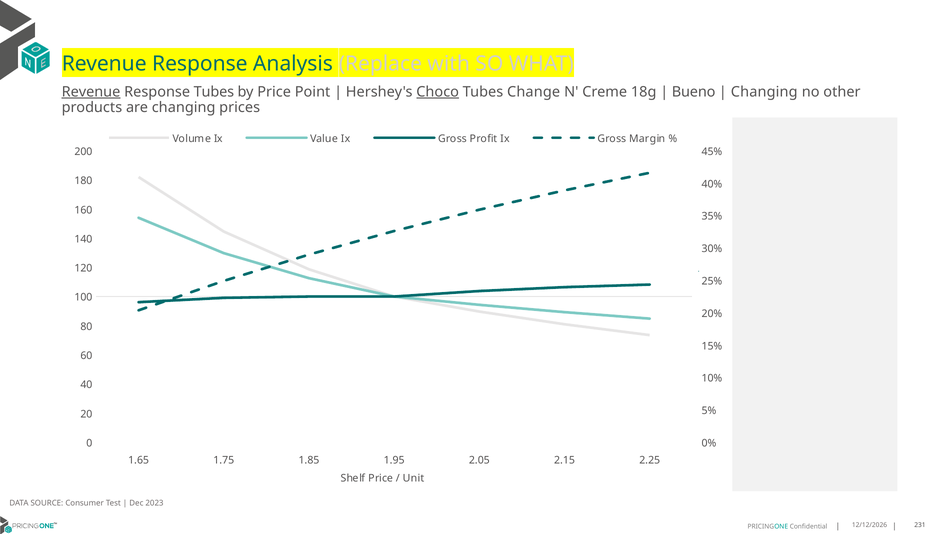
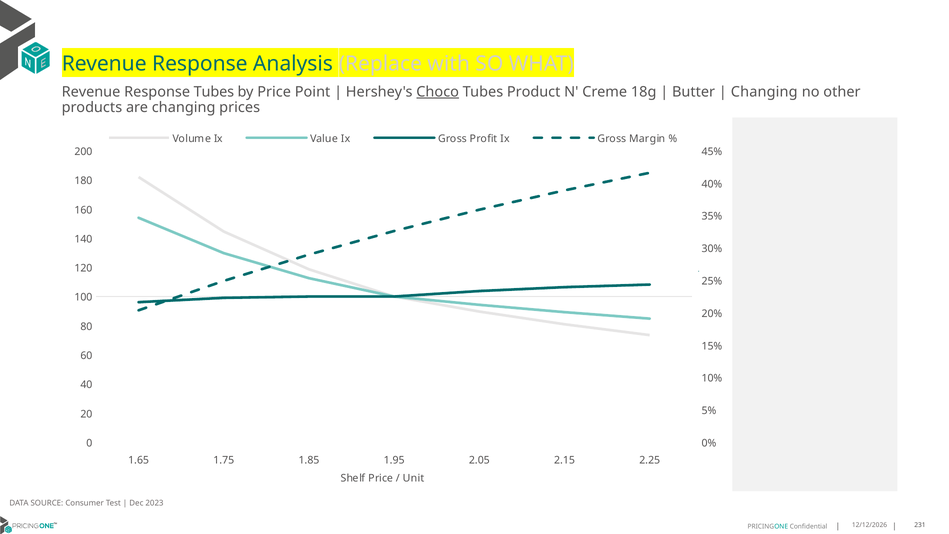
Revenue underline: present -> none (91, 92)
Change: Change -> Product (534, 92)
Bueno: Bueno -> Butter (694, 92)
